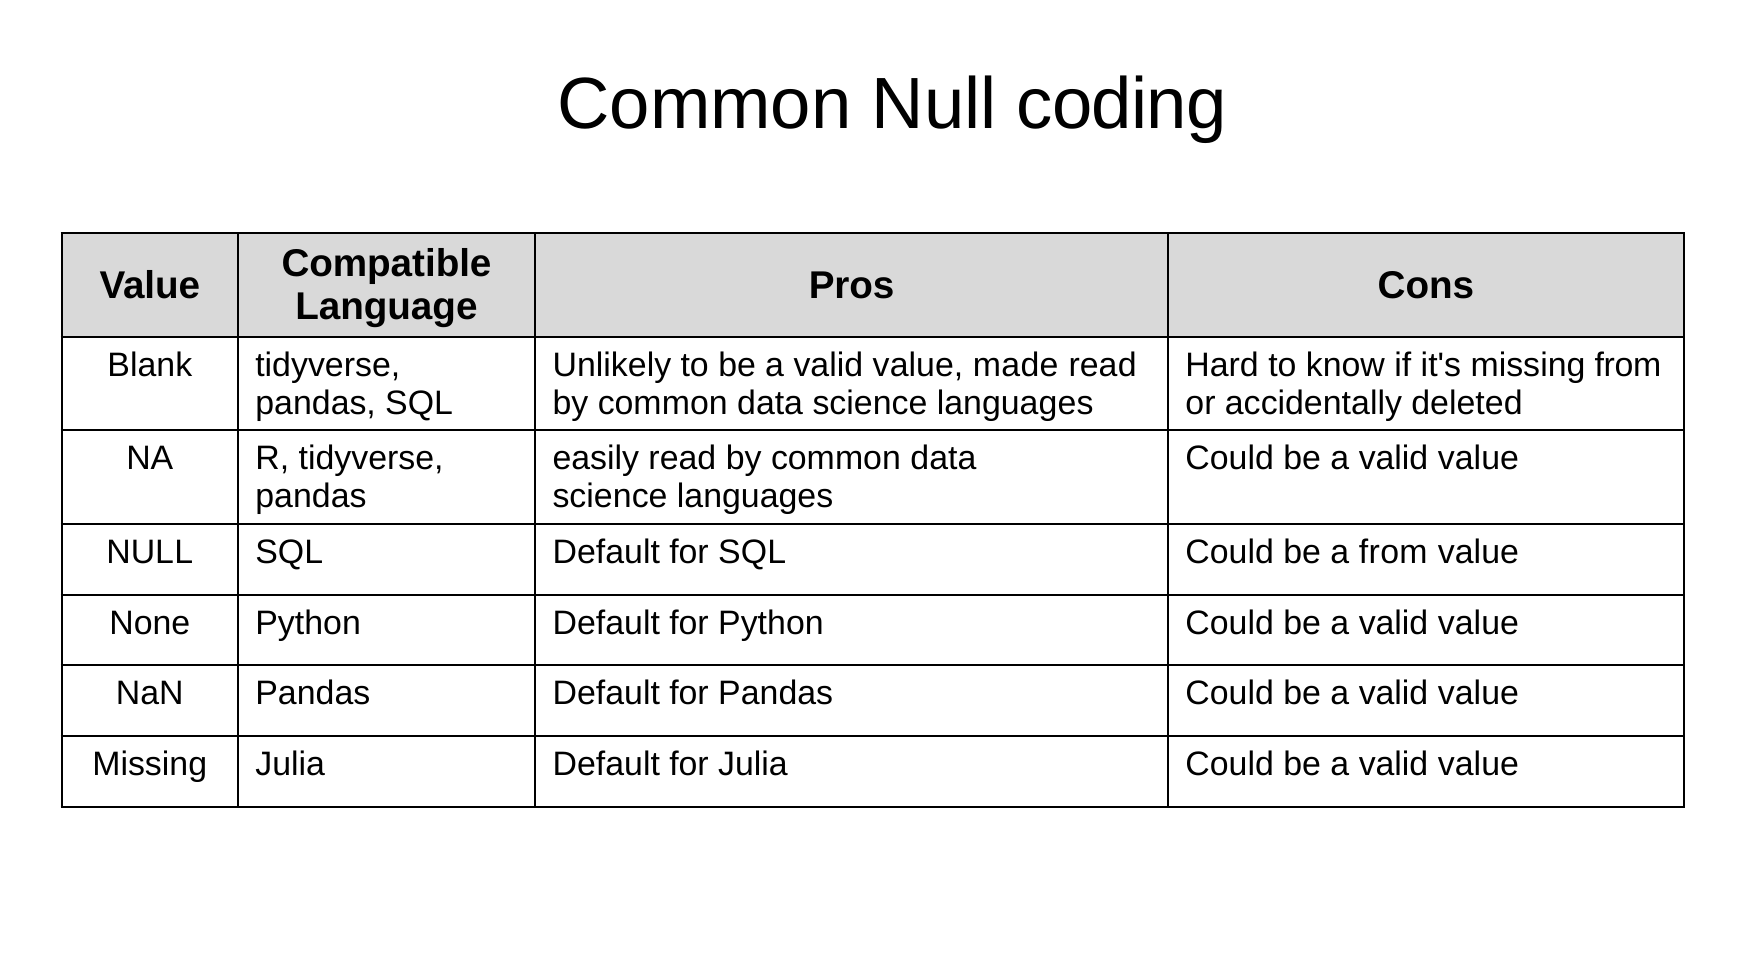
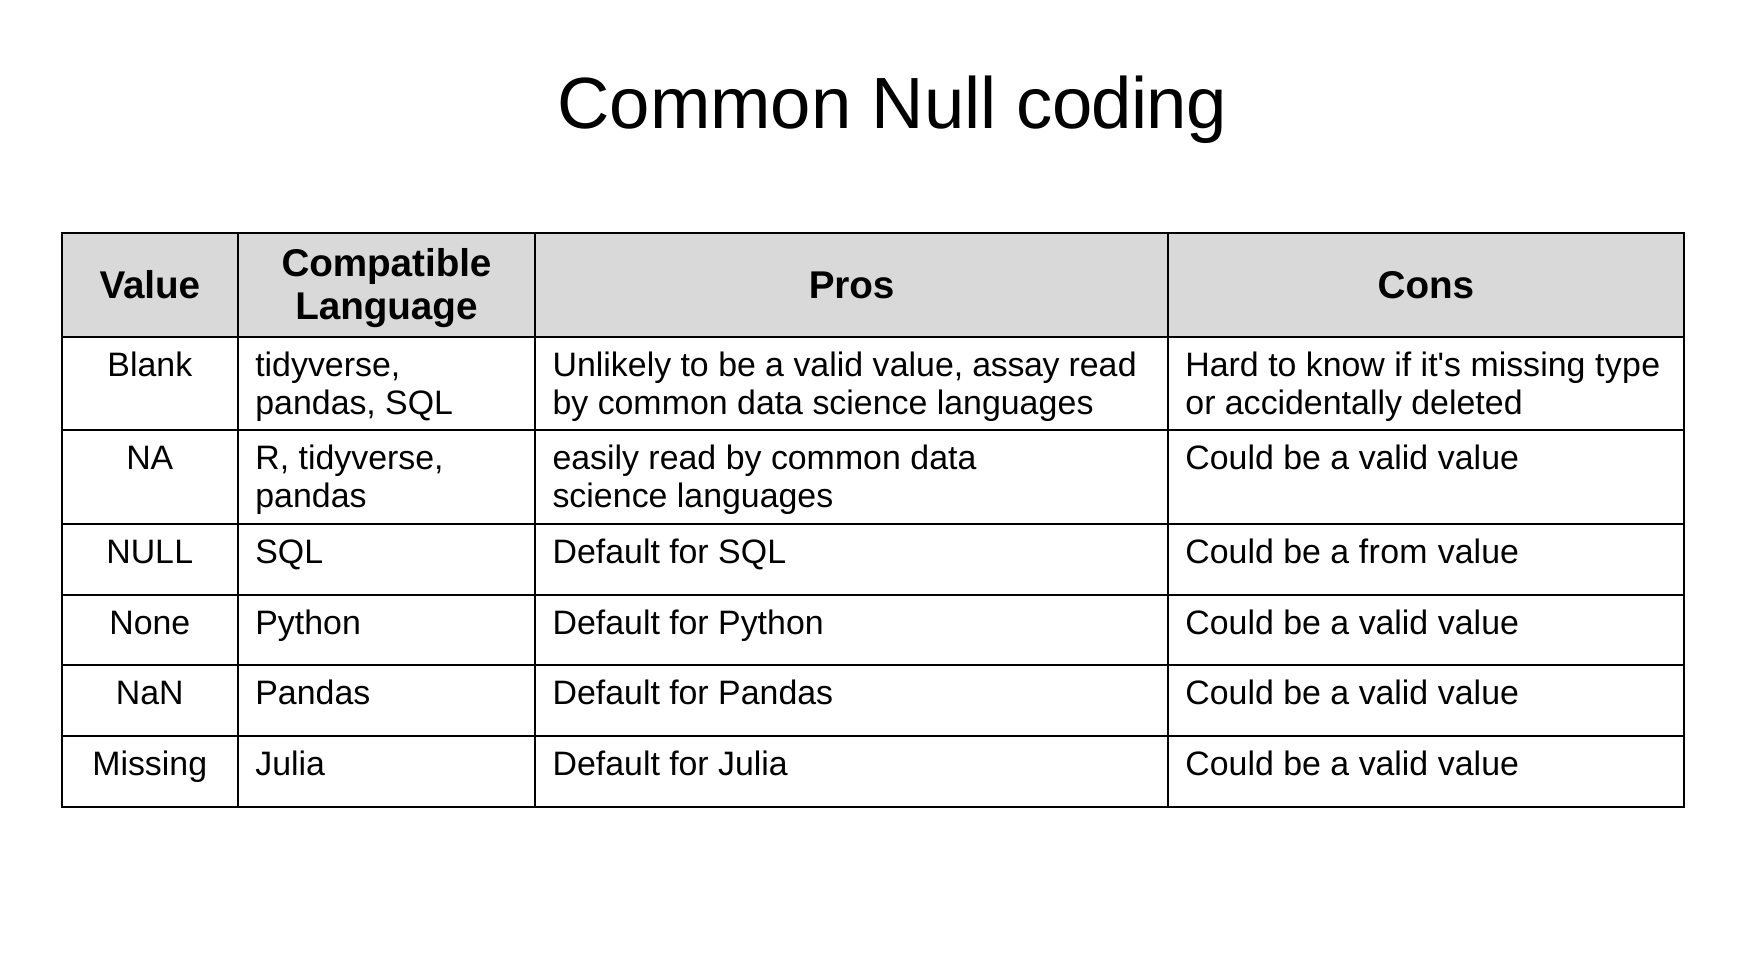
made: made -> assay (1016, 365)
missing from: from -> type (1628, 365)
